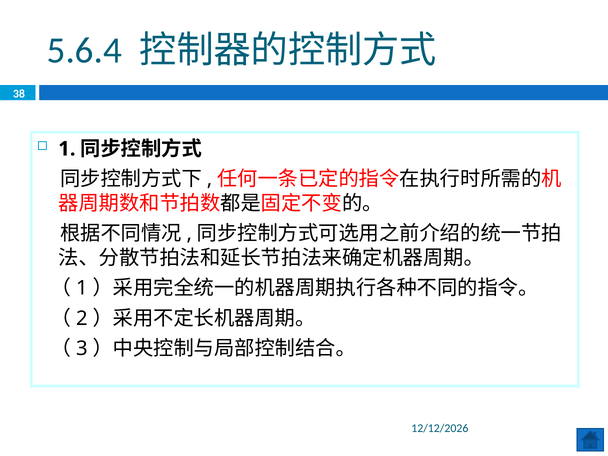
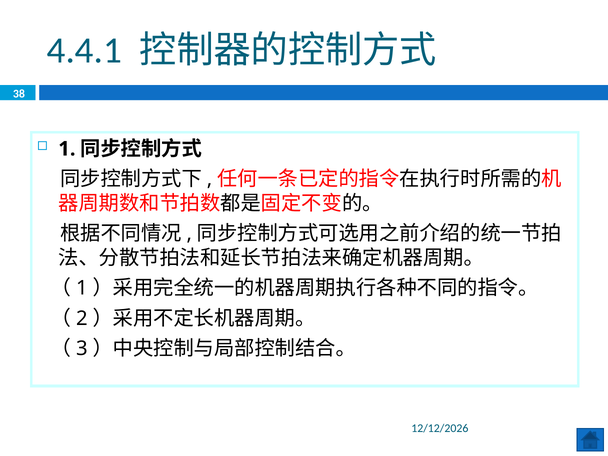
5.6.4: 5.6.4 -> 4.4.1 (84, 51)
